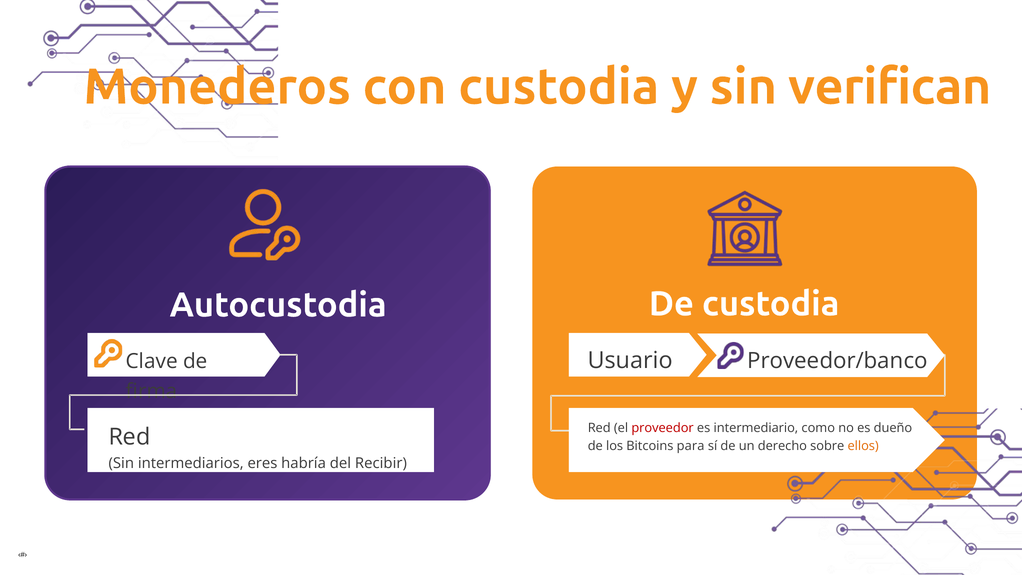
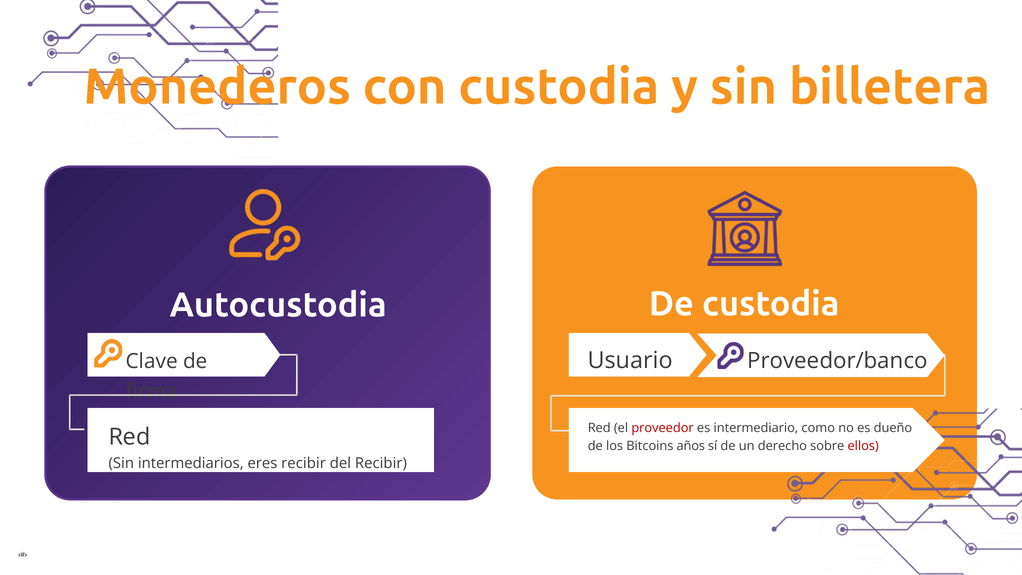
verifican: verifican -> billetera (890, 87)
para: para -> años (691, 446)
ellos colour: orange -> red (863, 446)
eres habría: habría -> recibir (304, 463)
